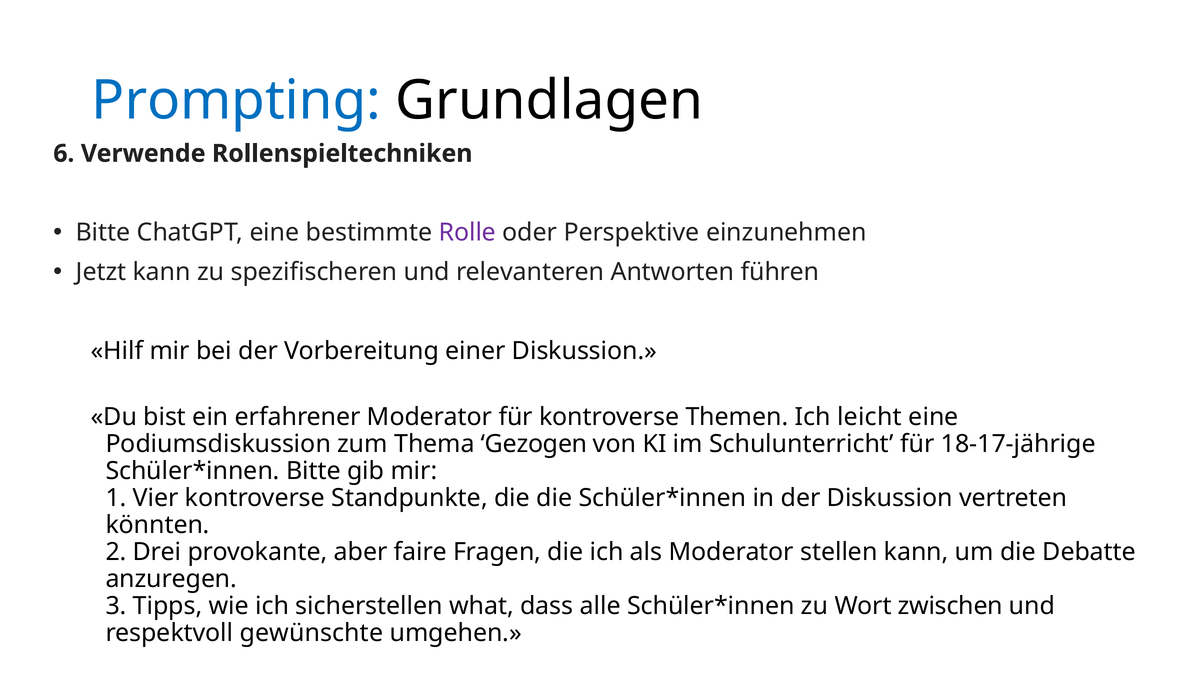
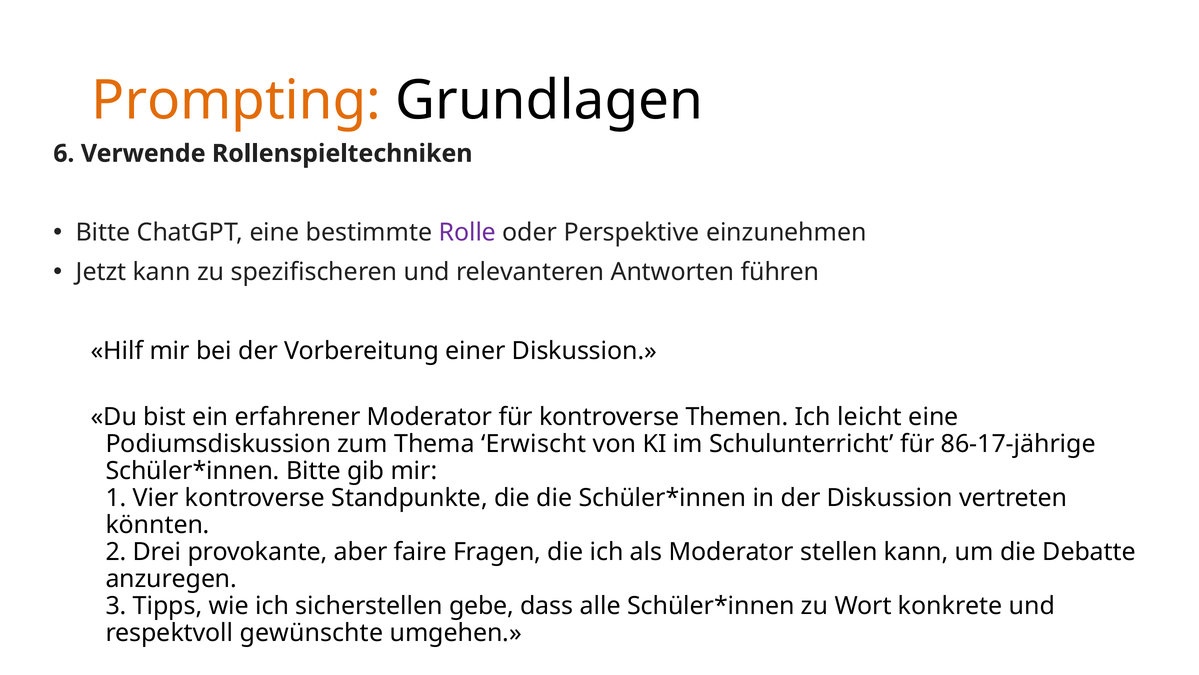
Prompting colour: blue -> orange (236, 101)
Gezogen: Gezogen -> Erwischt (534, 444)
18-17-jährige: 18-17-jährige -> 86-17-jährige (1018, 444)
what: what -> gebe (482, 605)
zwischen: zwischen -> konkrete (950, 605)
